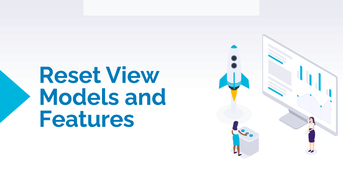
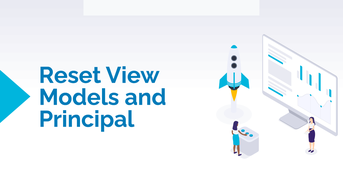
Features: Features -> Principal (87, 119)
